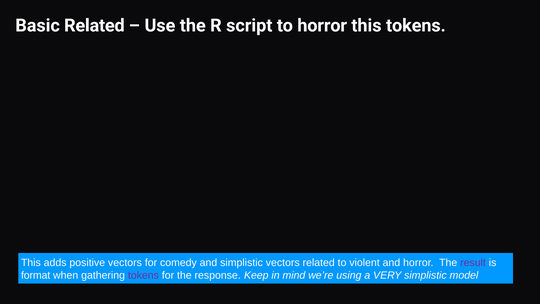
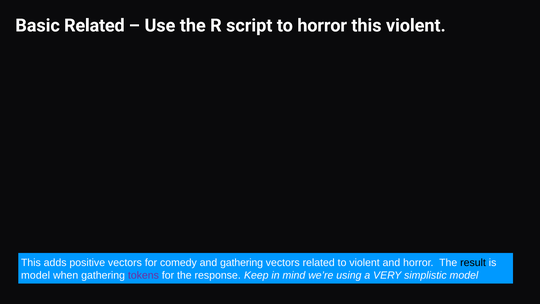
this tokens: tokens -> violent (416, 26)
and simplistic: simplistic -> gathering (242, 262)
result colour: purple -> black (473, 262)
format: format -> model (36, 275)
